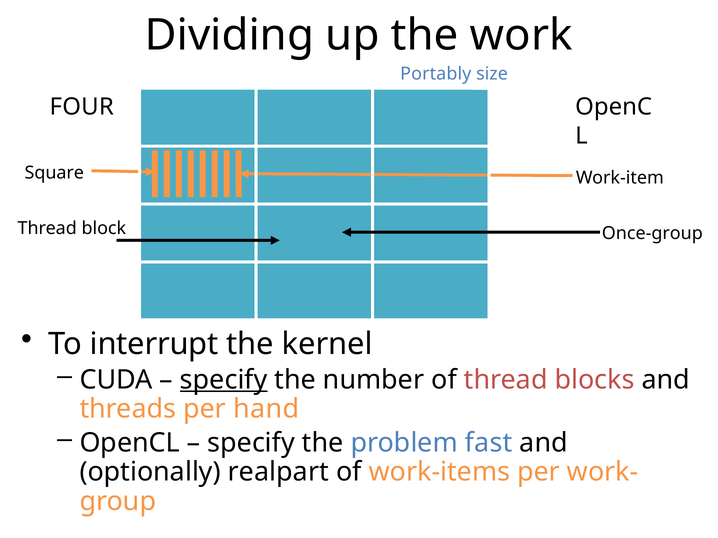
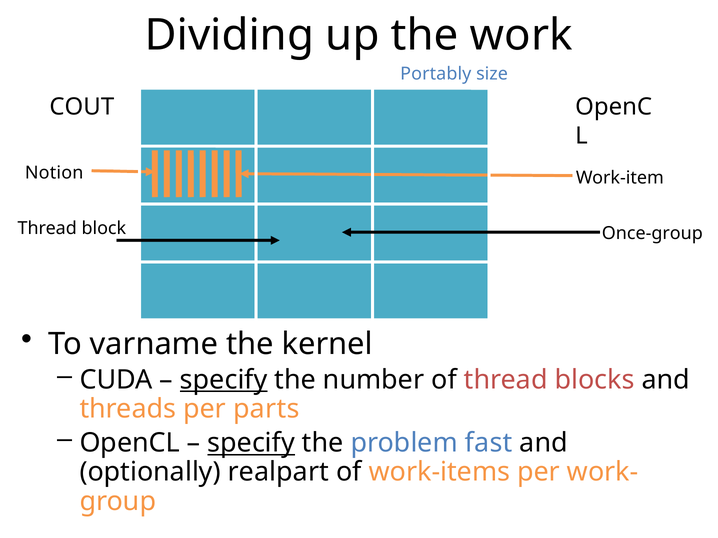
FOUR: FOUR -> COUT (82, 107)
Square: Square -> Notion (54, 173)
interrupt: interrupt -> varname (154, 344)
hand: hand -> parts (266, 409)
specify underline: none -> present (251, 443)
